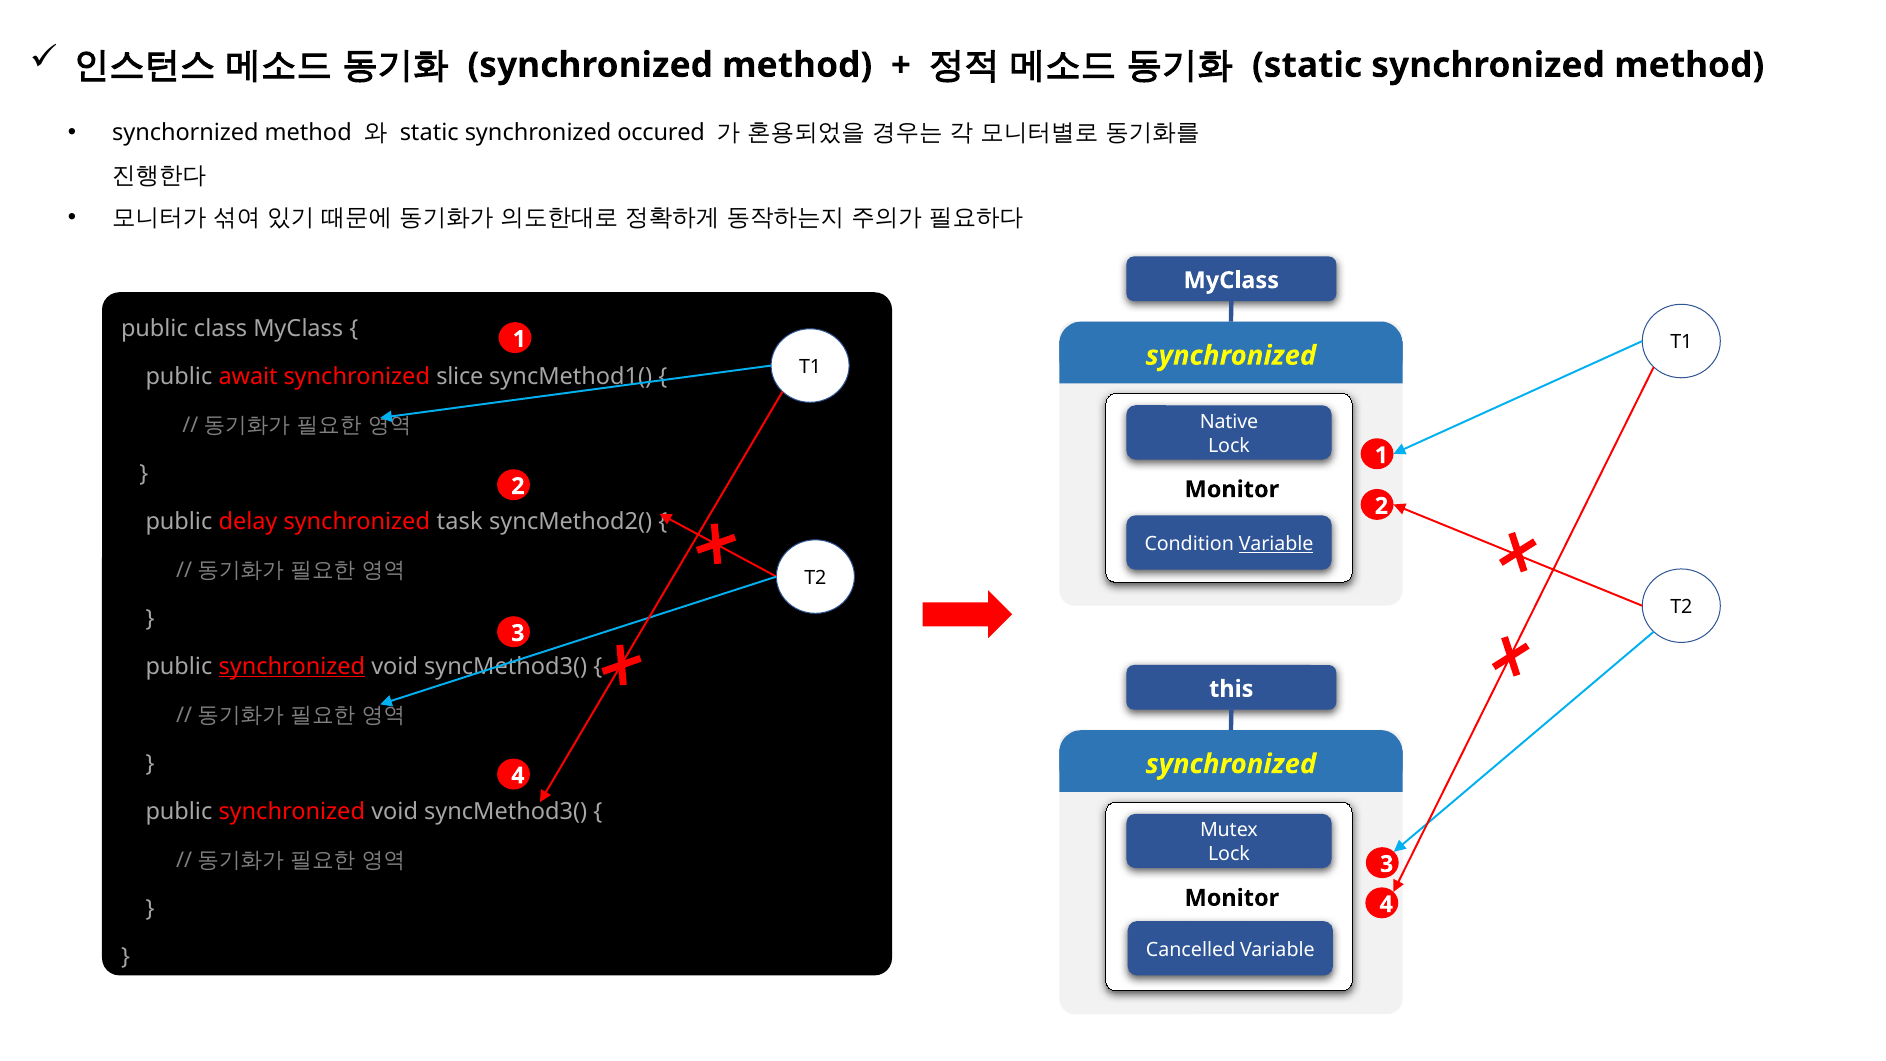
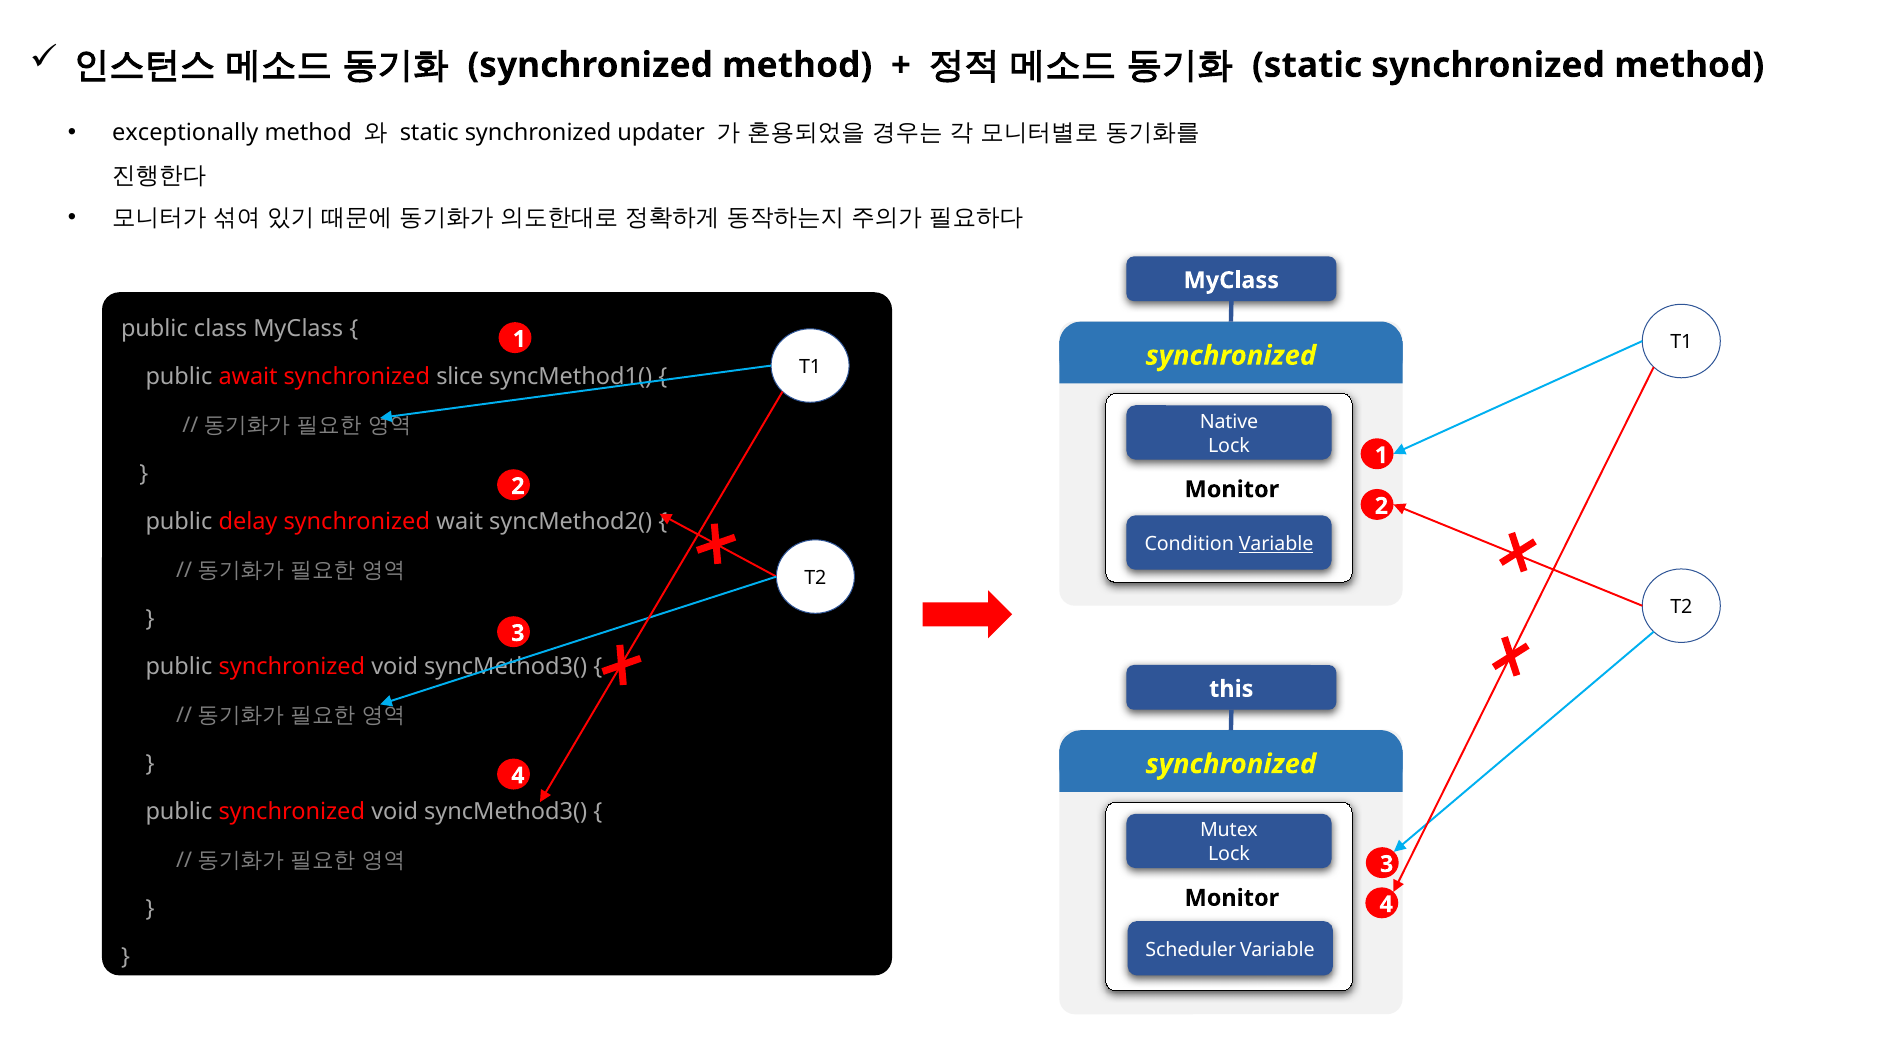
synchornized: synchornized -> exceptionally (185, 133)
occured: occured -> updater (661, 133)
task: task -> wait (460, 522)
synchronized underline: present -> none (292, 667)
Cancelled: Cancelled -> Scheduler (1191, 950)
